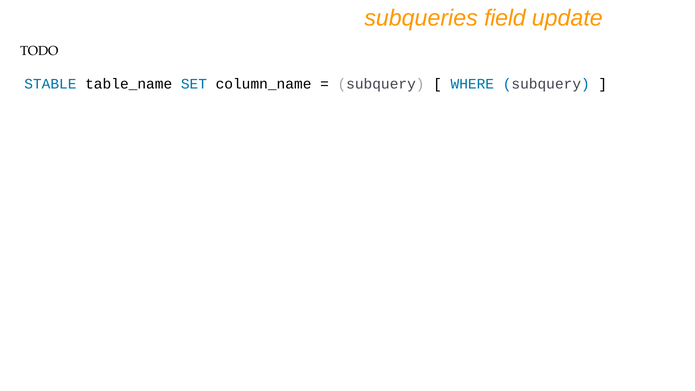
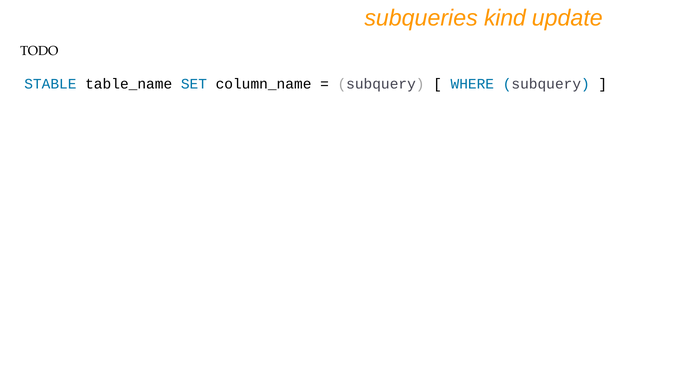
field: field -> kind (505, 18)
